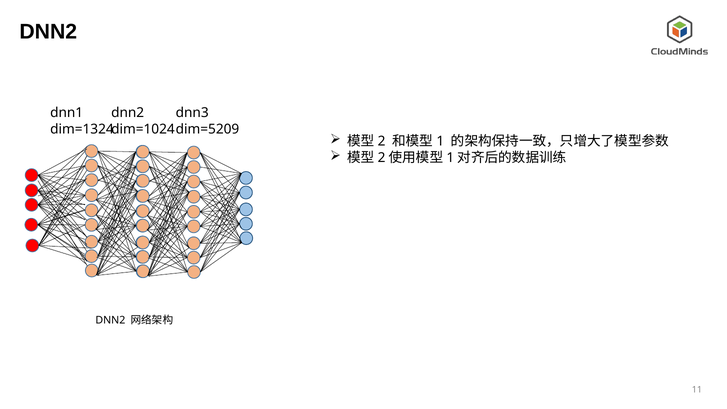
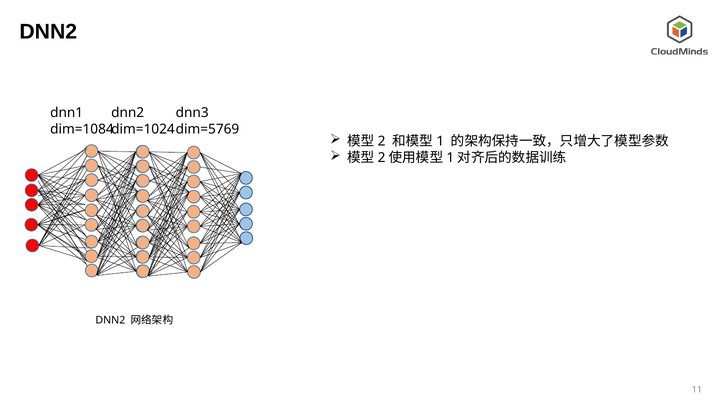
dim=1324: dim=1324 -> dim=1084 (82, 129)
dim=5209: dim=5209 -> dim=5769 (207, 129)
